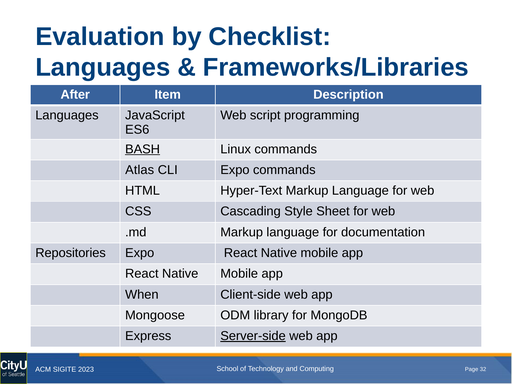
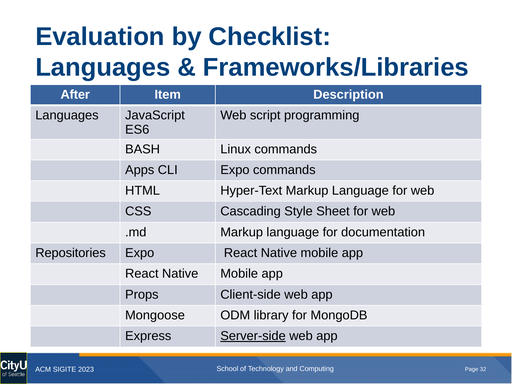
BASH underline: present -> none (143, 149)
Atlas: Atlas -> Apps (140, 170)
When: When -> Props (142, 294)
